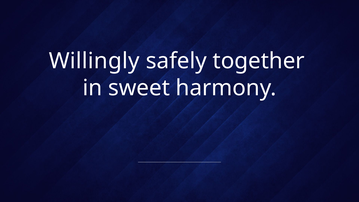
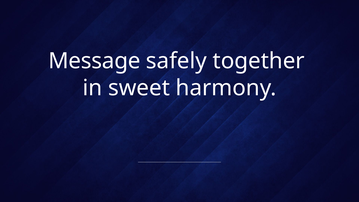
Willingly: Willingly -> Message (94, 61)
